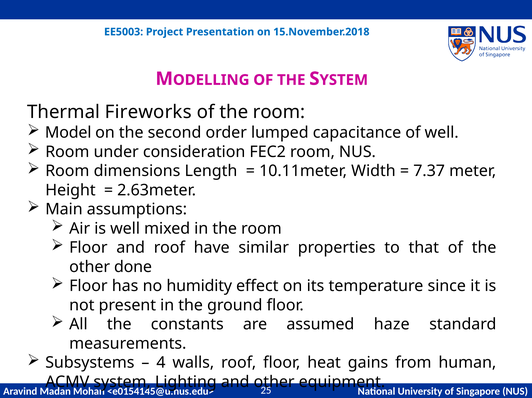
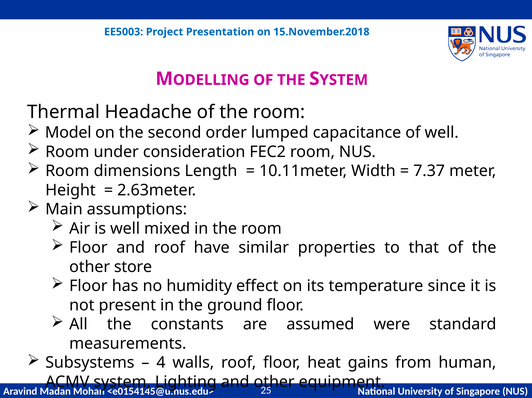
Fireworks: Fireworks -> Headache (148, 112)
done: done -> store (133, 267)
haze: haze -> were (392, 324)
